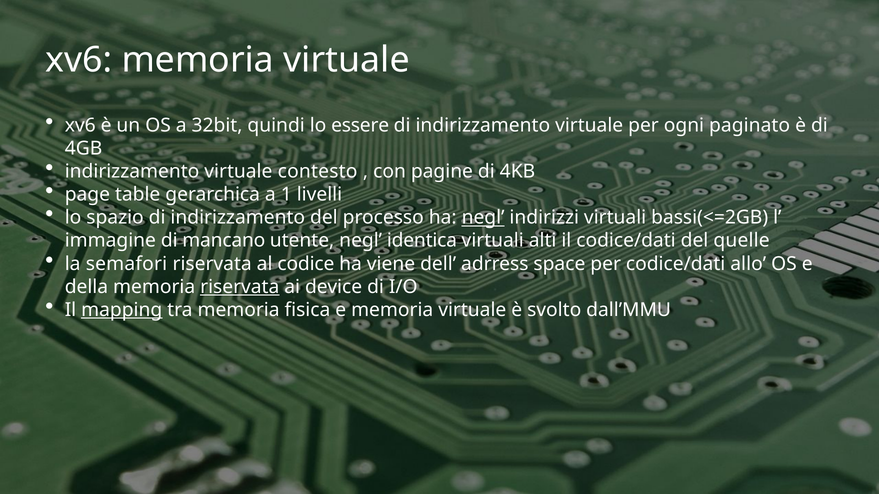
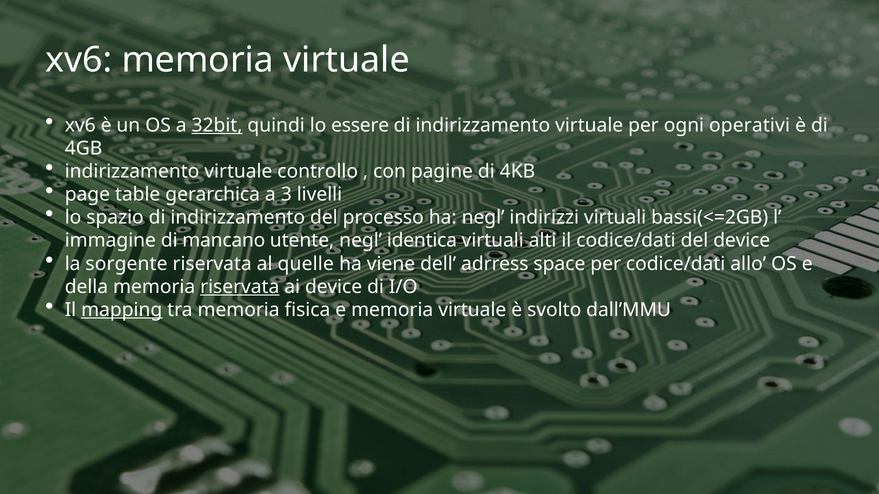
32bit underline: none -> present (217, 125)
paginato: paginato -> operativi (750, 125)
contesto: contesto -> controllo (318, 172)
1: 1 -> 3 (286, 195)
negl underline: present -> none (483, 218)
del quelle: quelle -> device (742, 241)
semafori: semafori -> sorgente (126, 264)
codice: codice -> quelle (306, 264)
